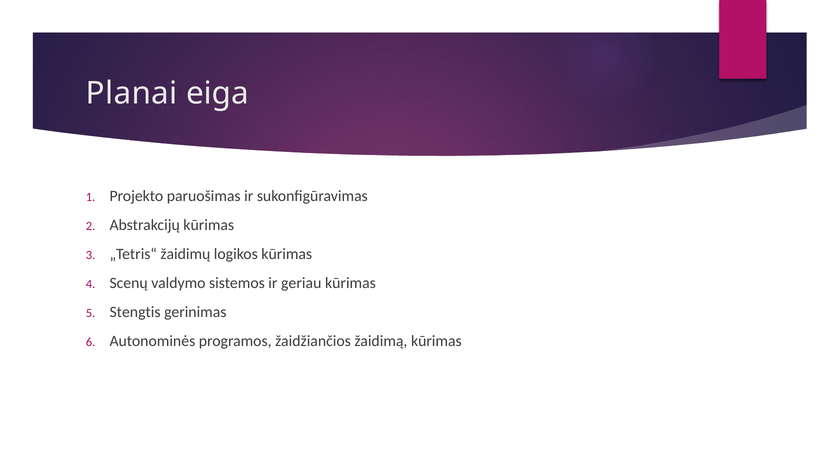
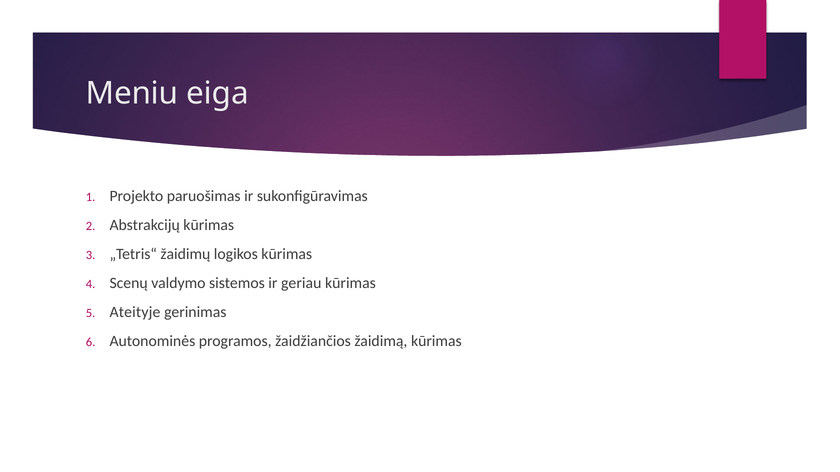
Planai: Planai -> Meniu (132, 94)
Stengtis: Stengtis -> Ateityje (135, 312)
